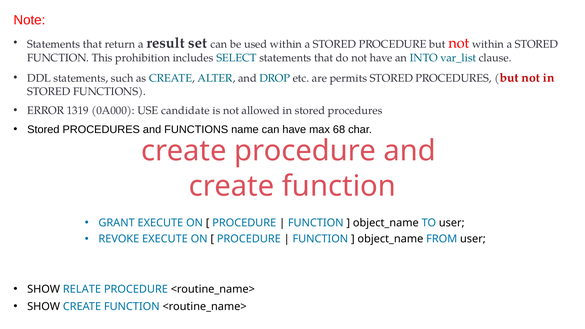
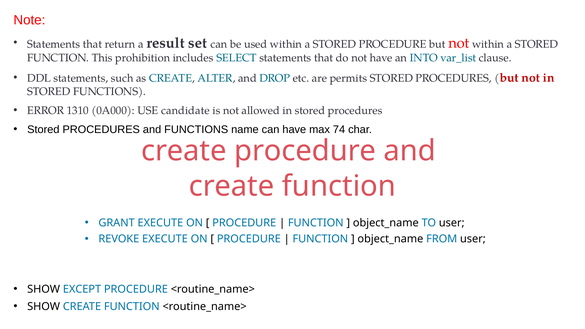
1319: 1319 -> 1310 (78, 111)
68: 68 -> 74 (339, 130)
RELATE: RELATE -> EXCEPT (82, 289)
